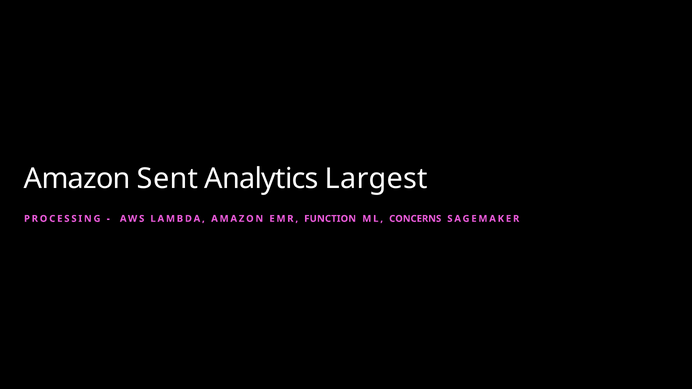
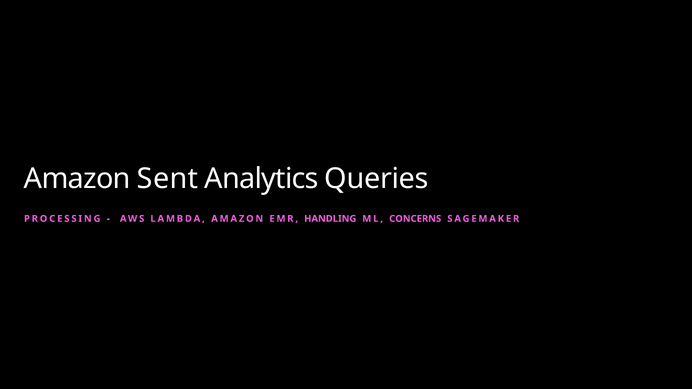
Largest: Largest -> Queries (376, 179)
FUNCTION: FUNCTION -> HANDLING (330, 219)
